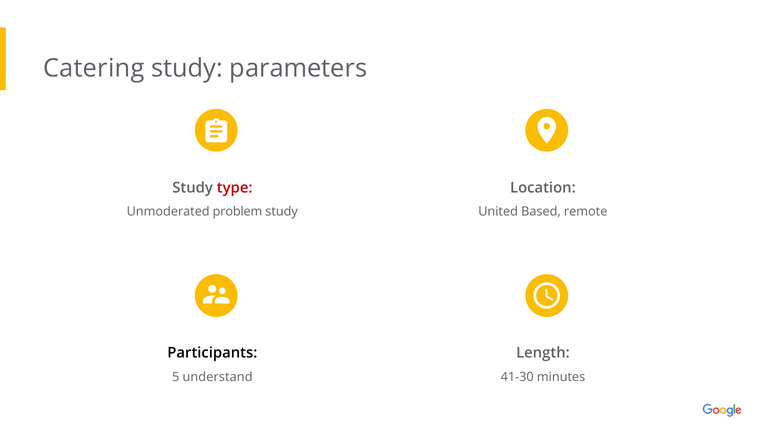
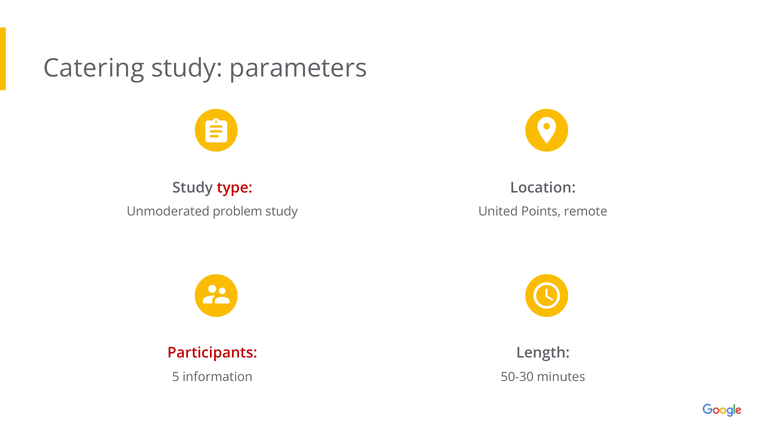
Based: Based -> Points (541, 212)
Participants colour: black -> red (212, 353)
understand: understand -> information (218, 377)
41-30: 41-30 -> 50-30 (517, 377)
